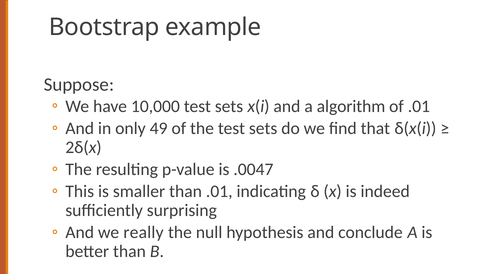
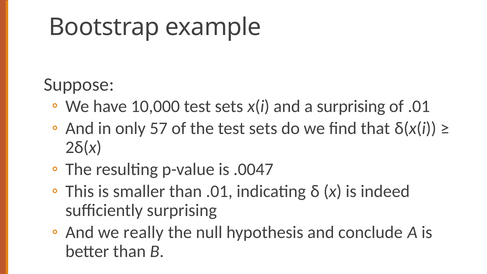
a algorithm: algorithm -> surprising (351, 106)
49: 49 -> 57 (159, 128)
